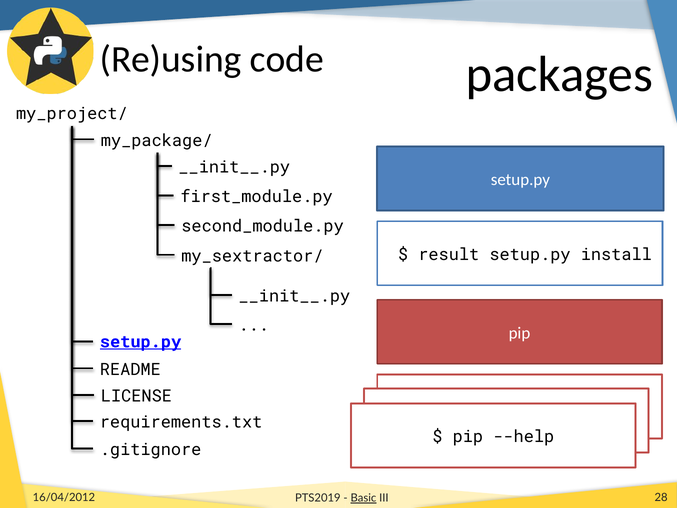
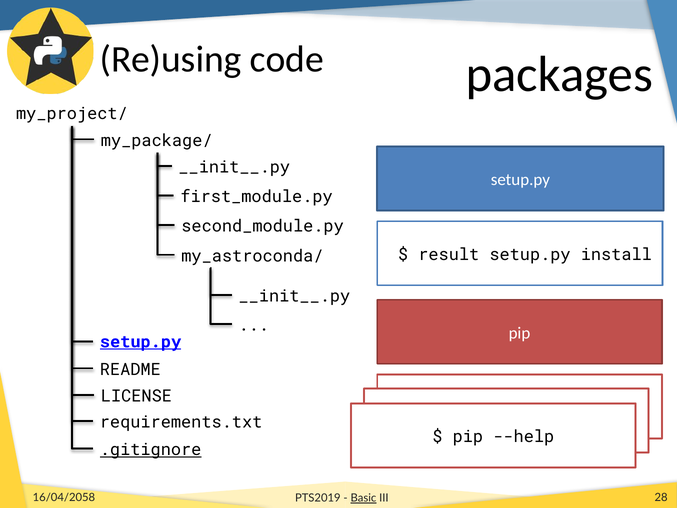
my_sextractor/: my_sextractor/ -> my_astroconda/ (252, 256)
.gitignore underline: none -> present (151, 450)
16/04/2012: 16/04/2012 -> 16/04/2058 (64, 497)
